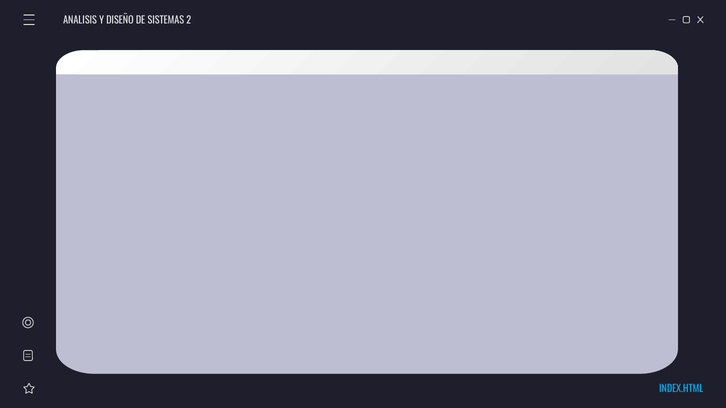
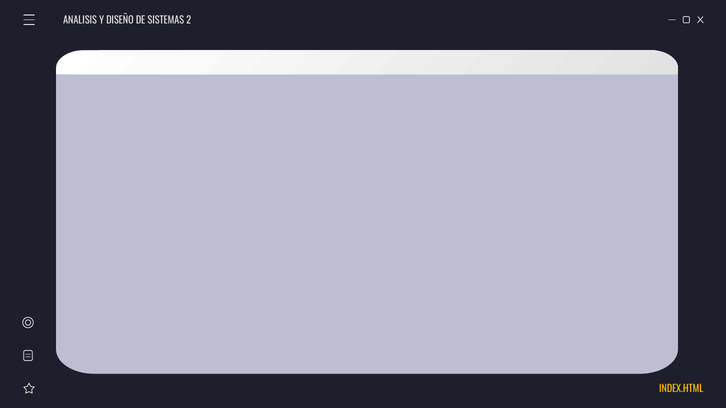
INDEX.HTML colour: light blue -> yellow (681, 389)
